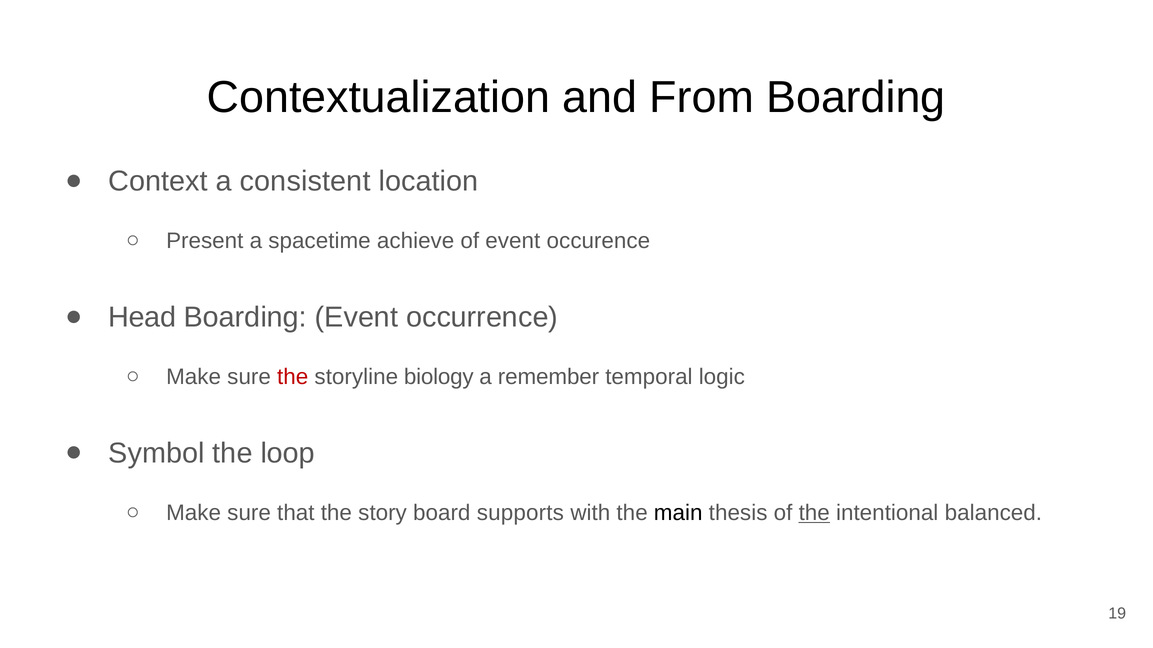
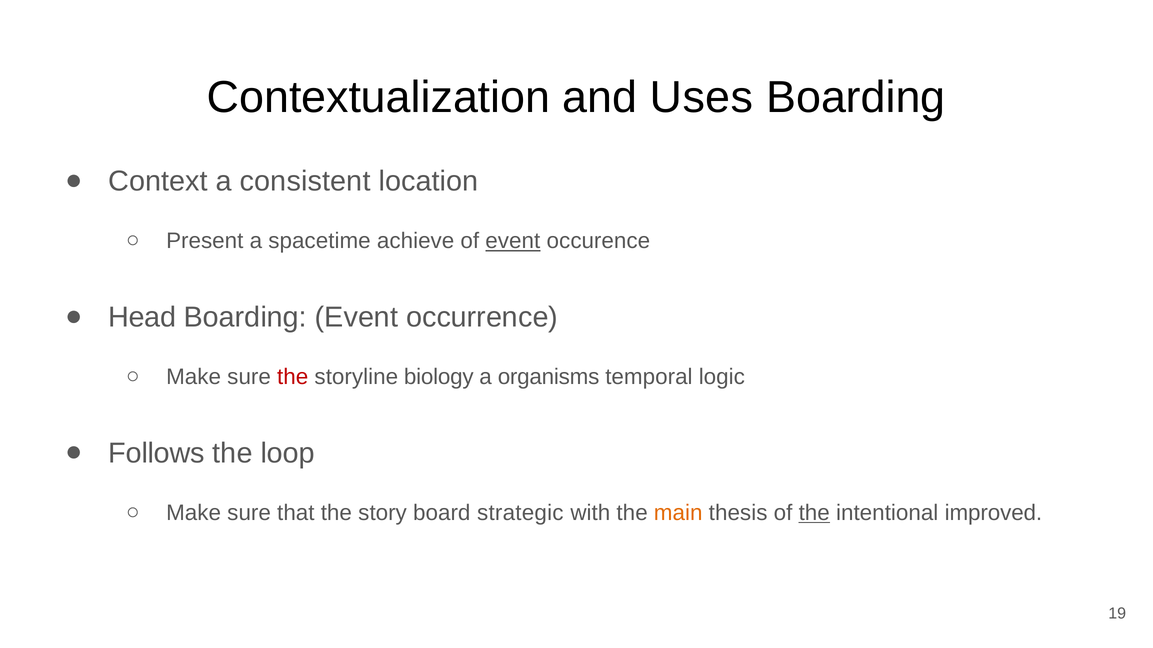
From: From -> Uses (701, 98)
event underline: none -> present (513, 241)
remember: remember -> organisms (549, 377)
Symbol: Symbol -> Follows (157, 453)
supports: supports -> strategic (520, 513)
main colour: black -> orange (678, 513)
balanced: balanced -> improved (993, 513)
